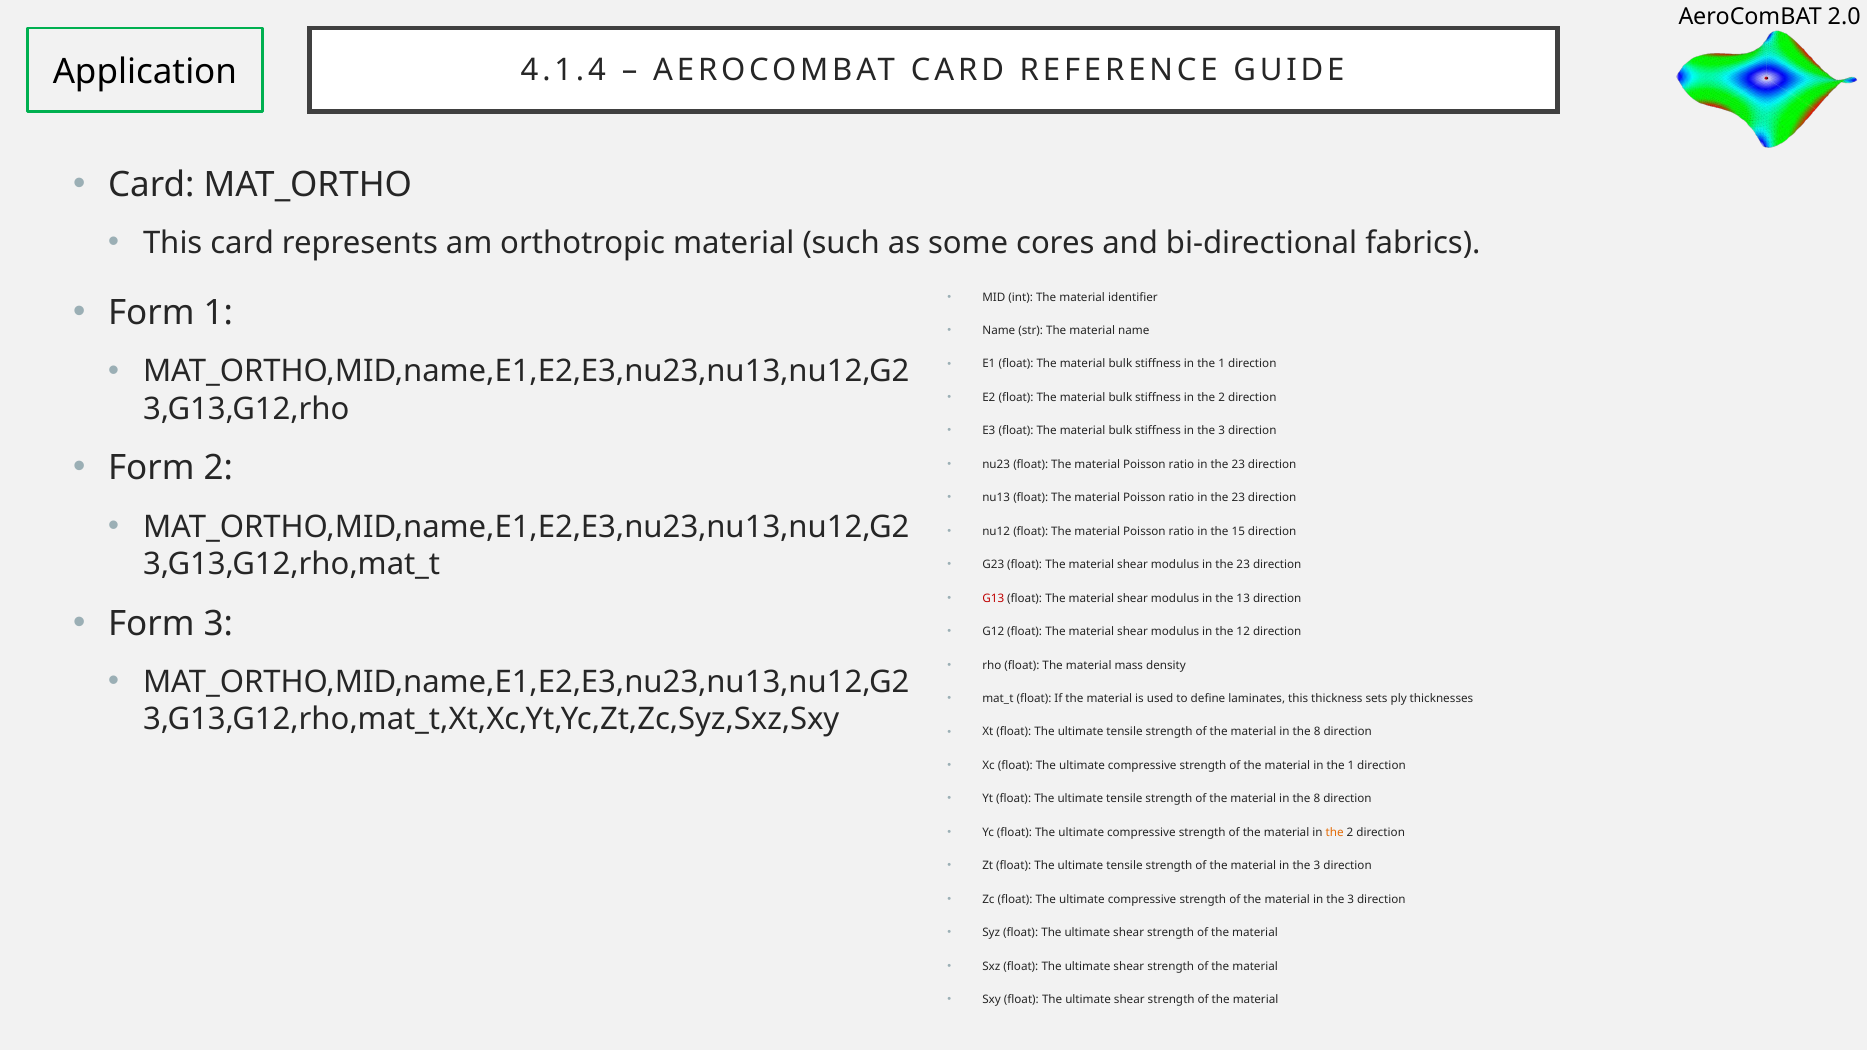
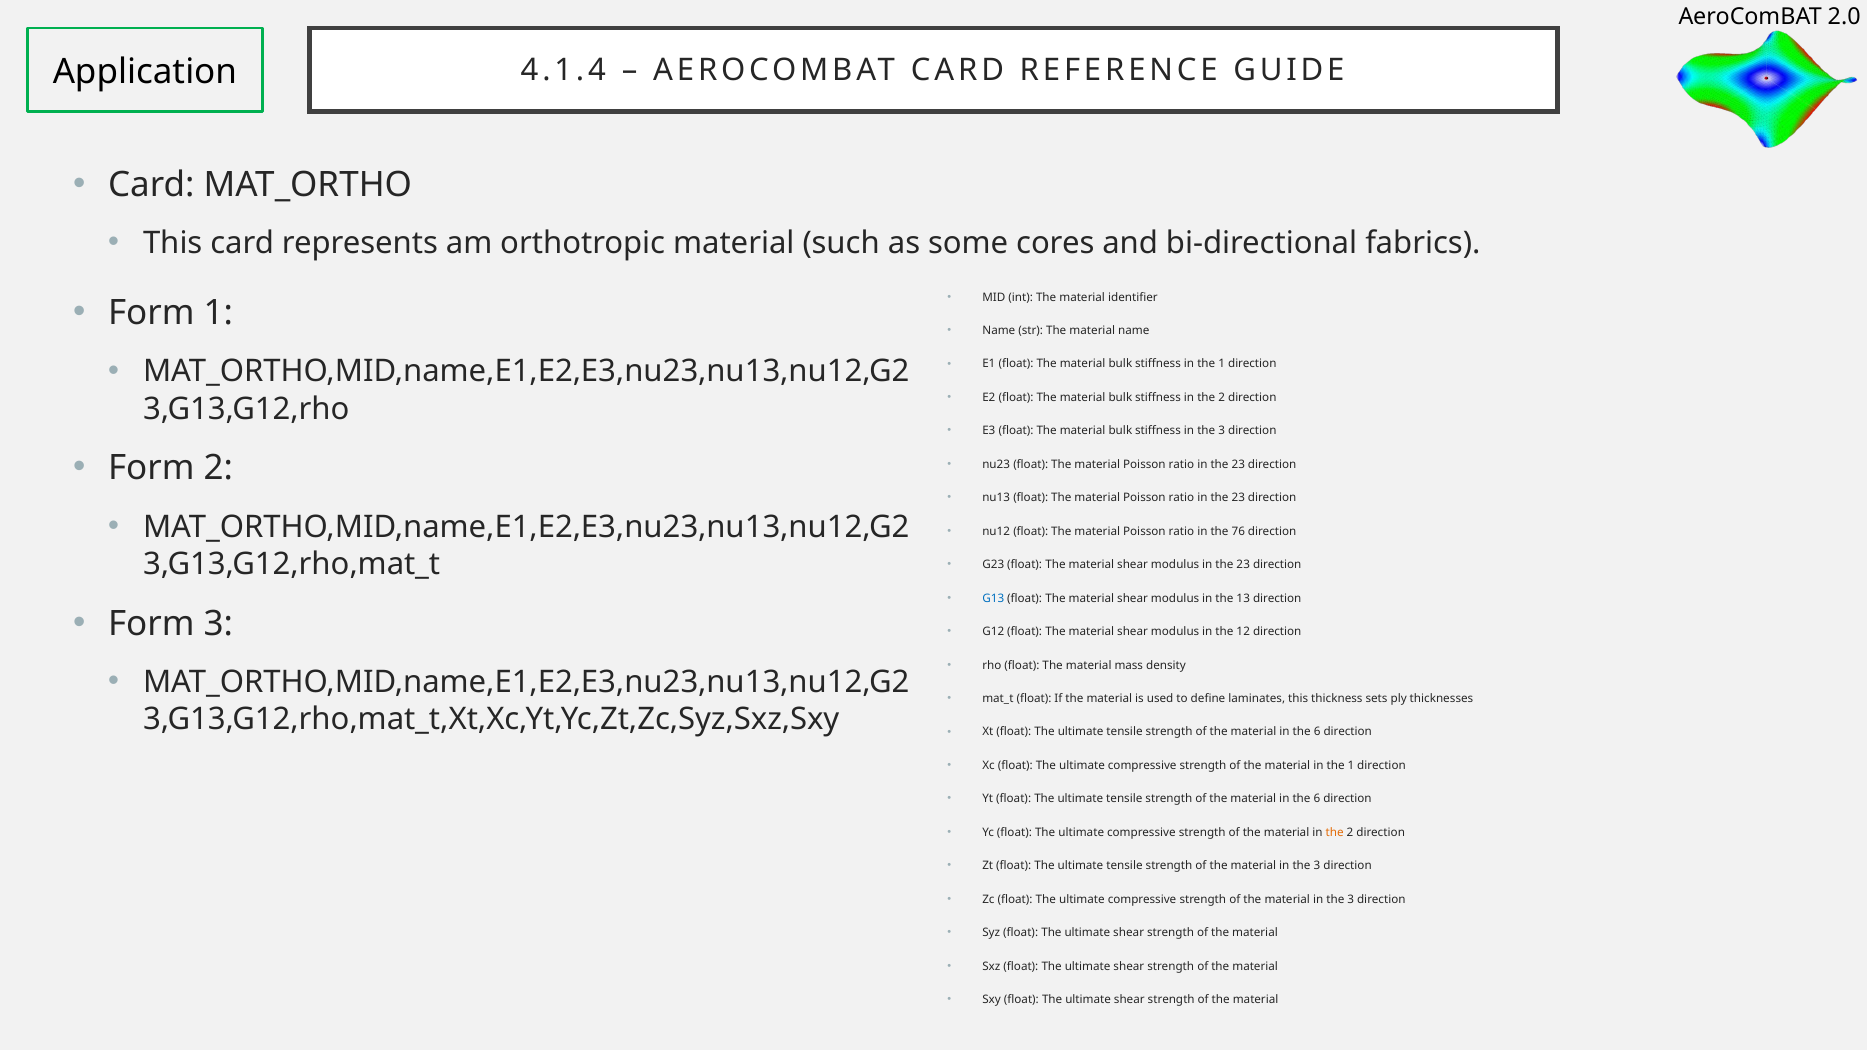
15: 15 -> 76 (1238, 531)
G13 colour: red -> blue (993, 598)
8: 8 -> 6 (1317, 732)
8: 8 -> 6 (1317, 799)
